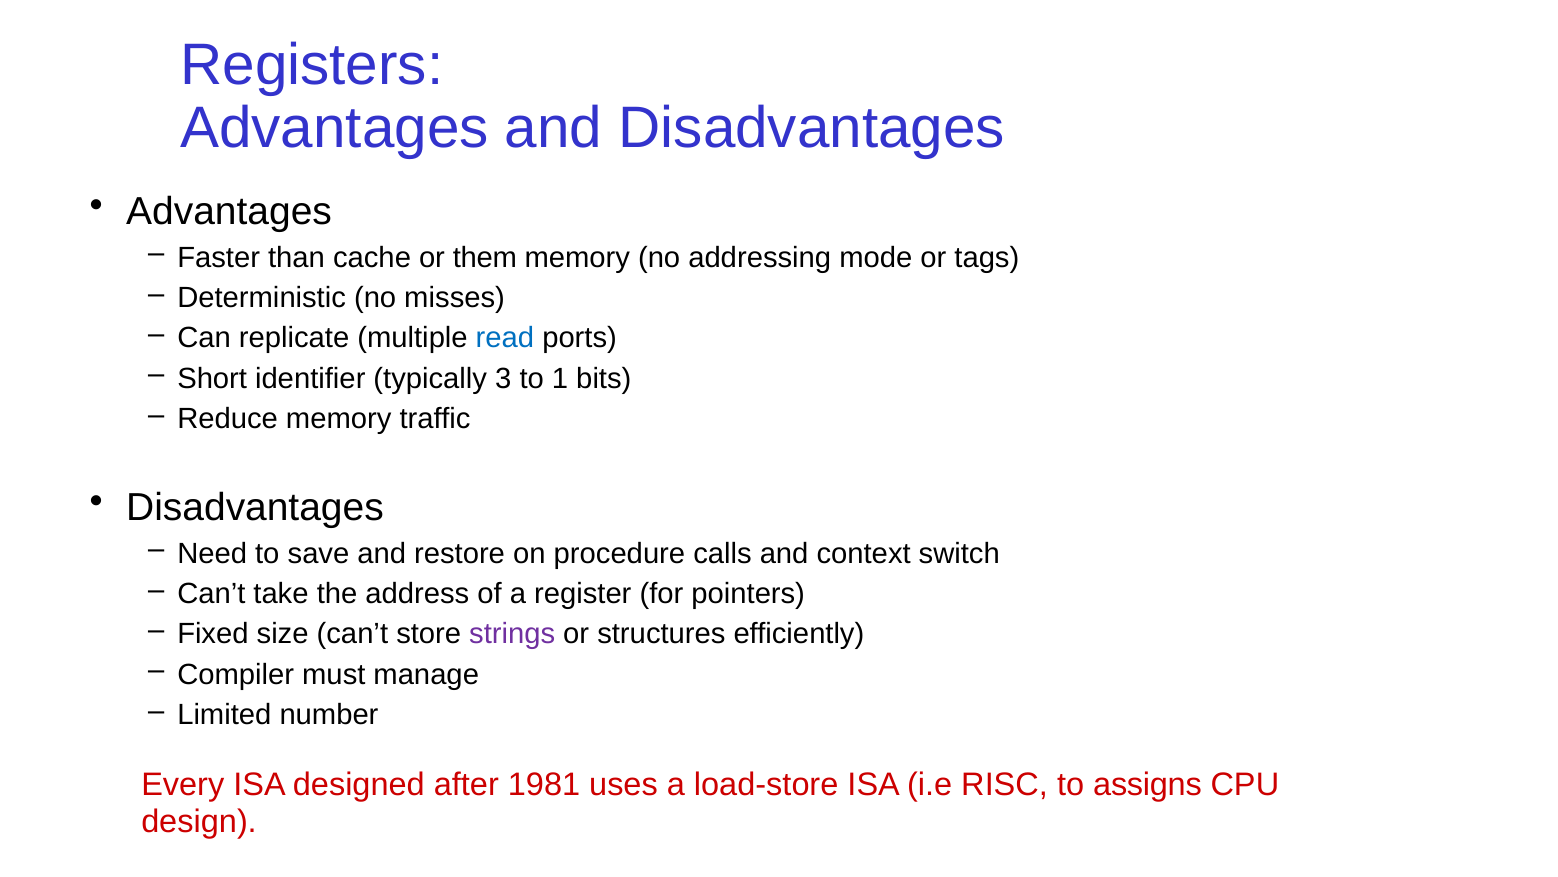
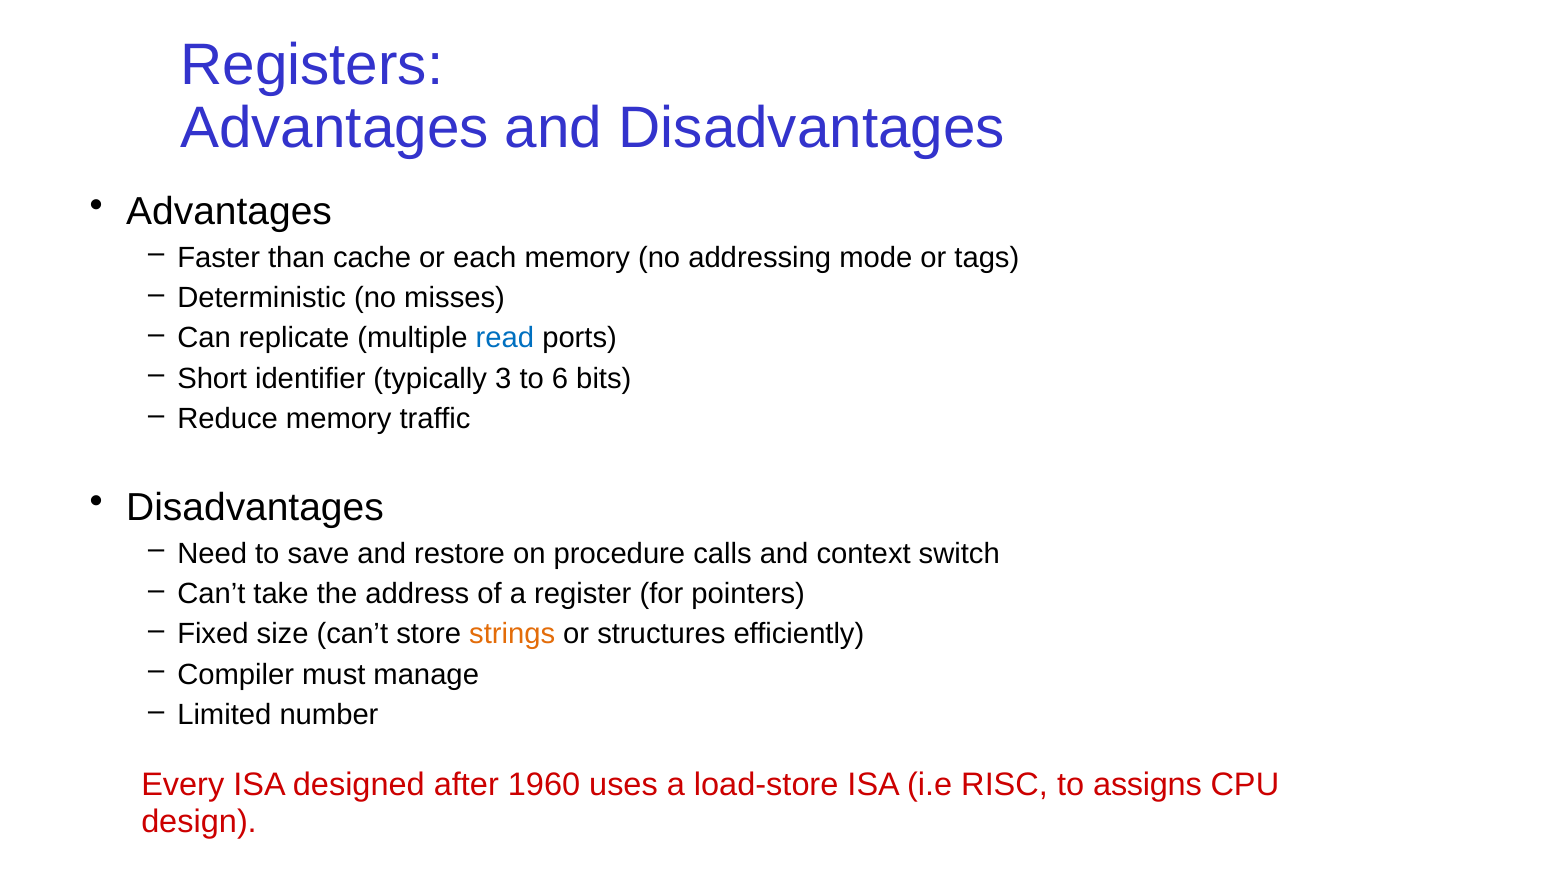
them: them -> each (485, 257)
1: 1 -> 6 (560, 378)
strings colour: purple -> orange (512, 634)
1981: 1981 -> 1960 (544, 784)
